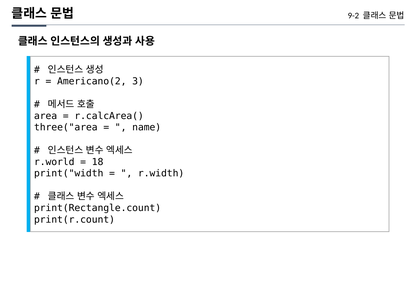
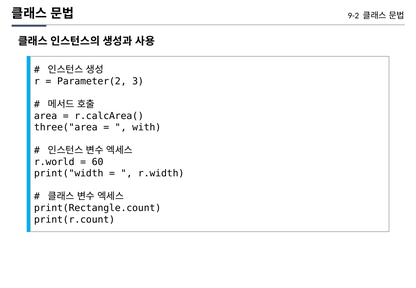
Americano(2: Americano(2 -> Parameter(2 (92, 81)
name: name -> with (147, 127)
18: 18 -> 60 (98, 162)
